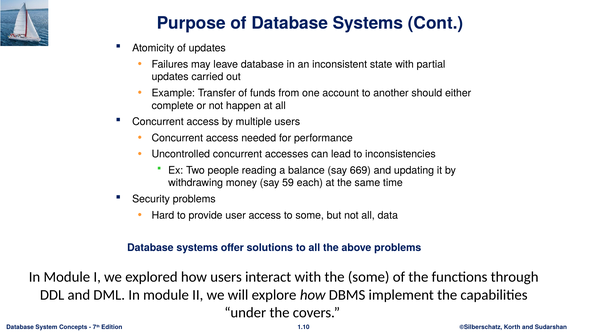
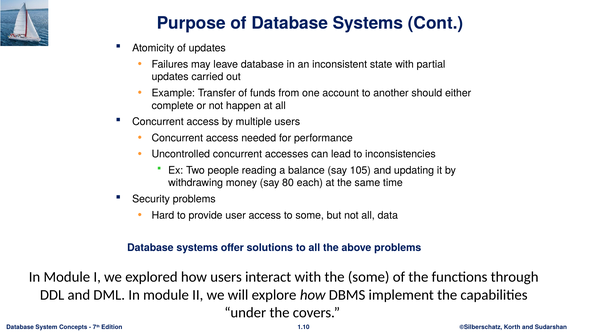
669: 669 -> 105 (360, 170)
59: 59 -> 80 (288, 183)
